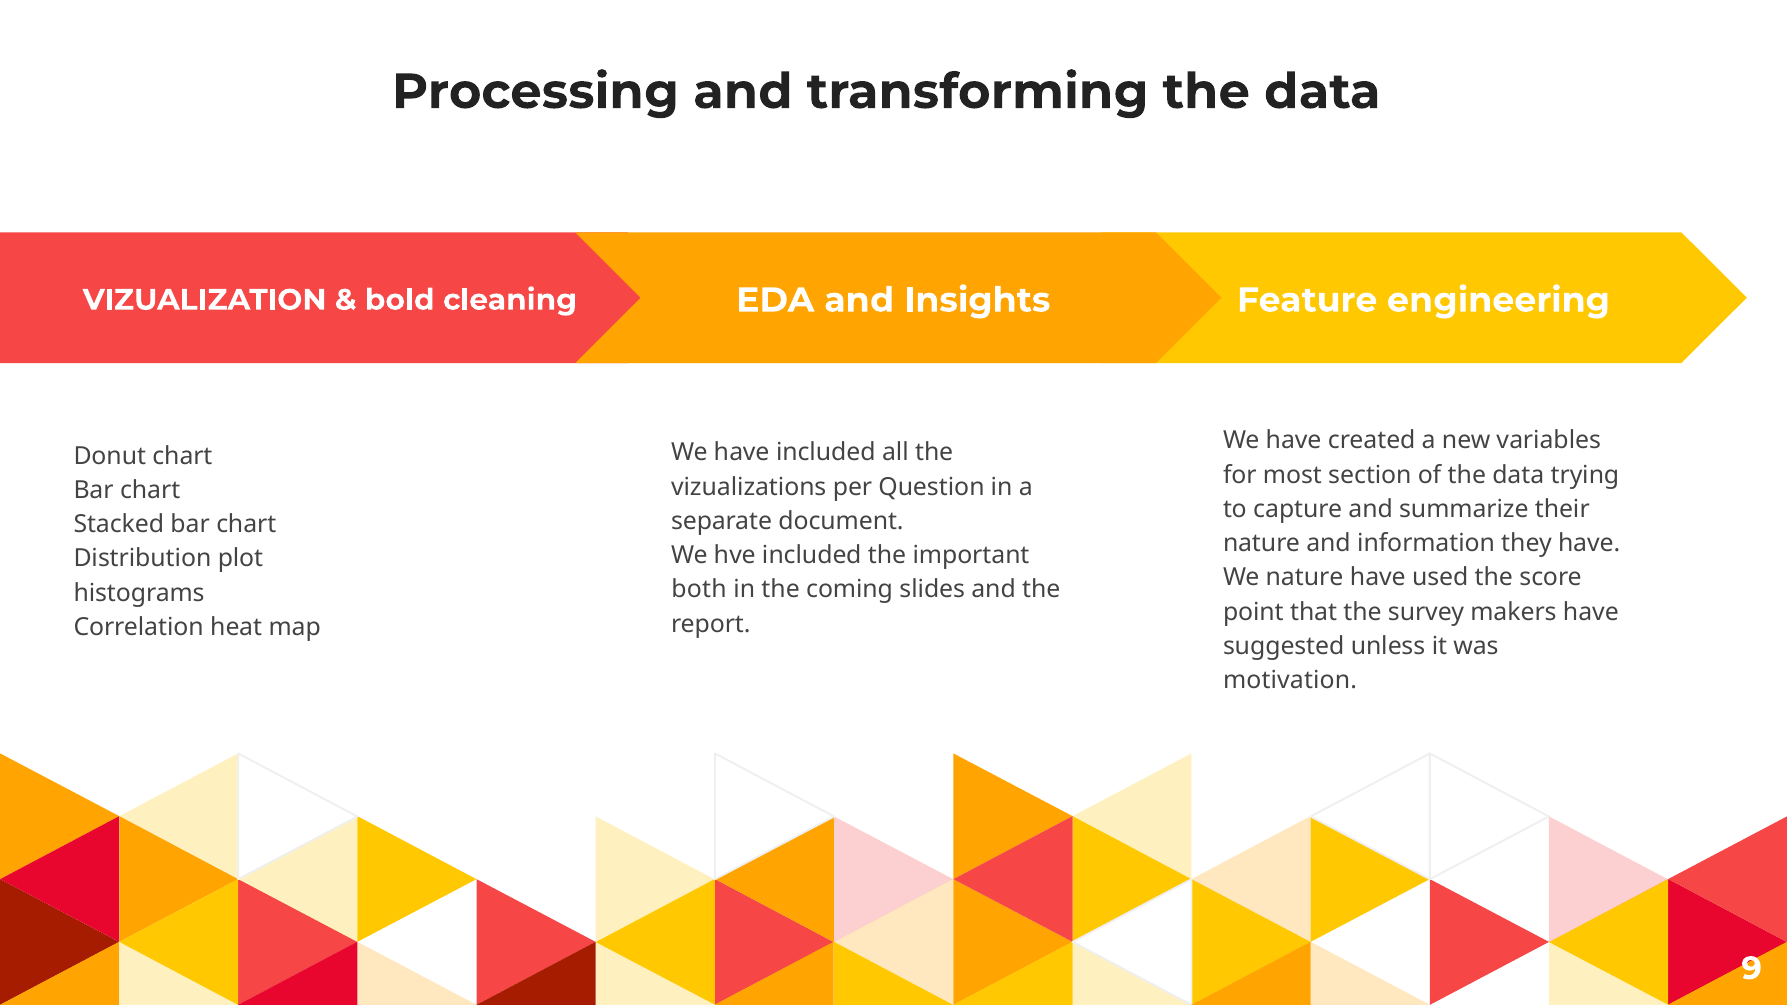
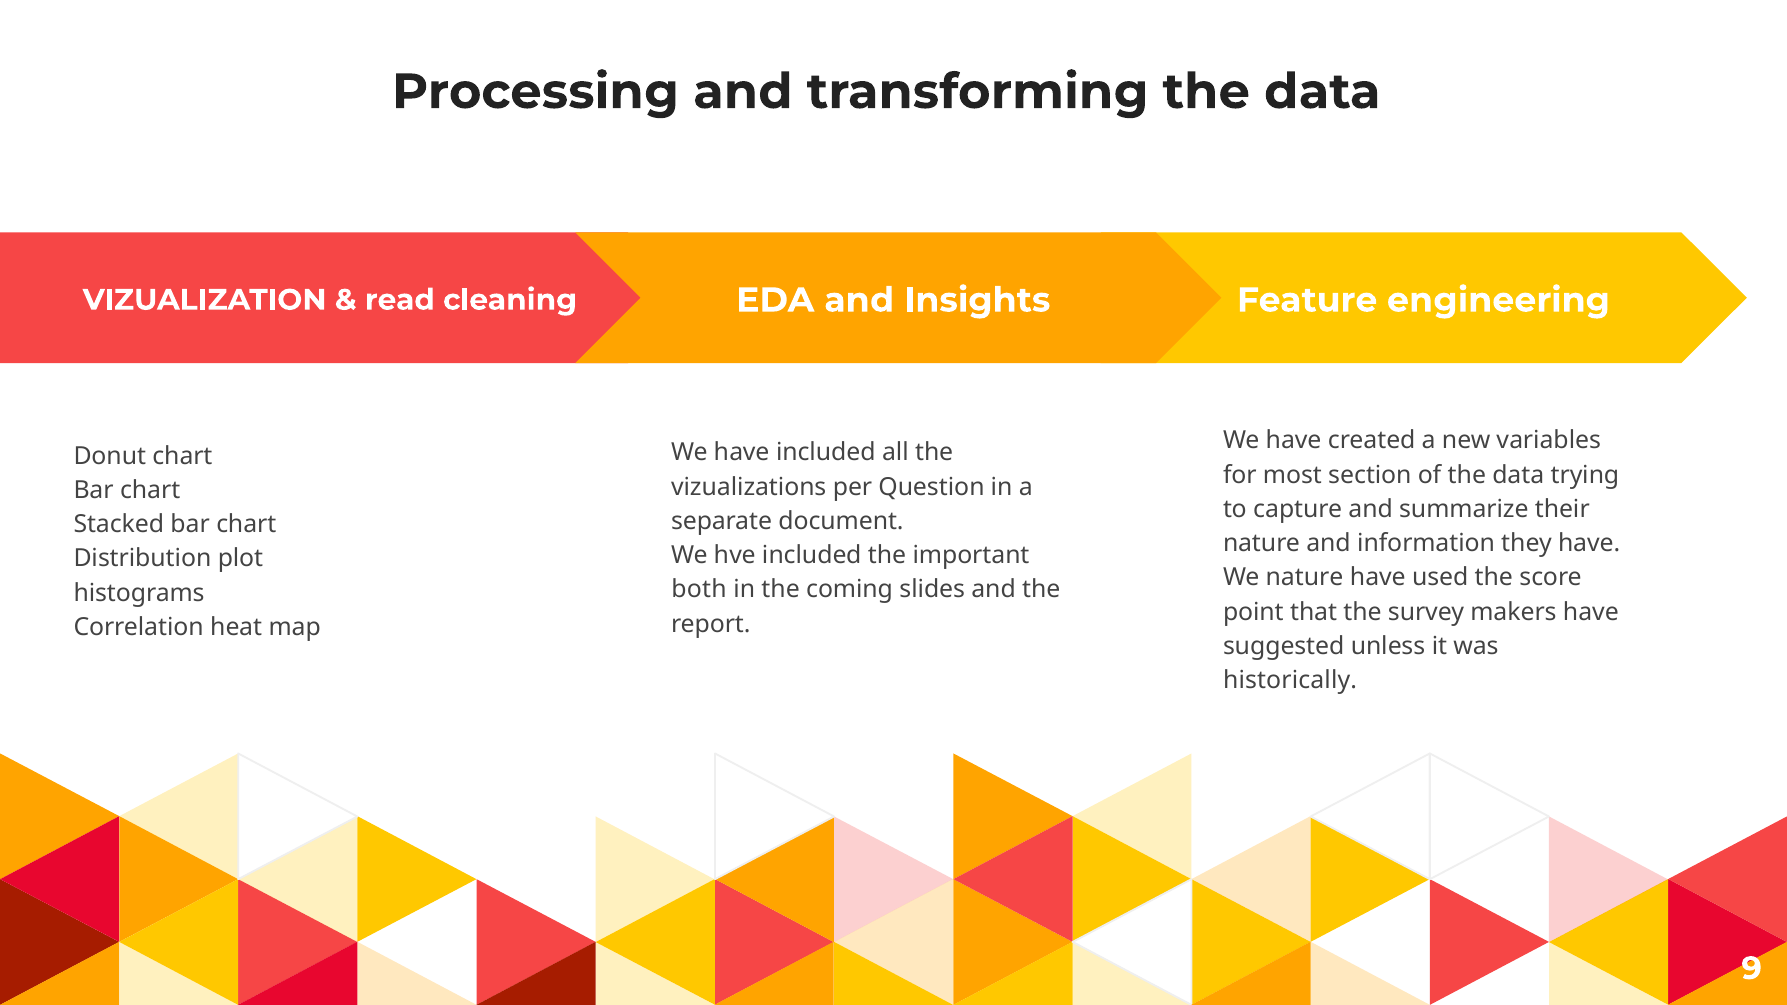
bold: bold -> read (400, 300)
motivation: motivation -> historically (1290, 681)
